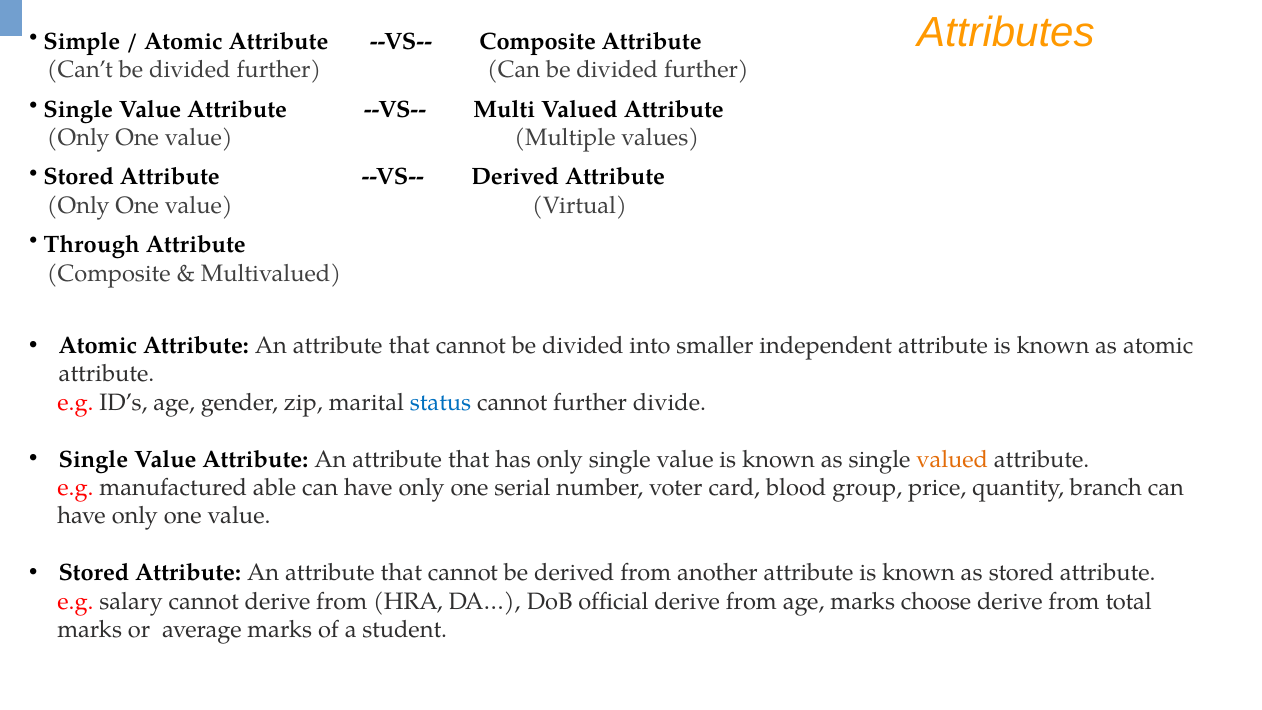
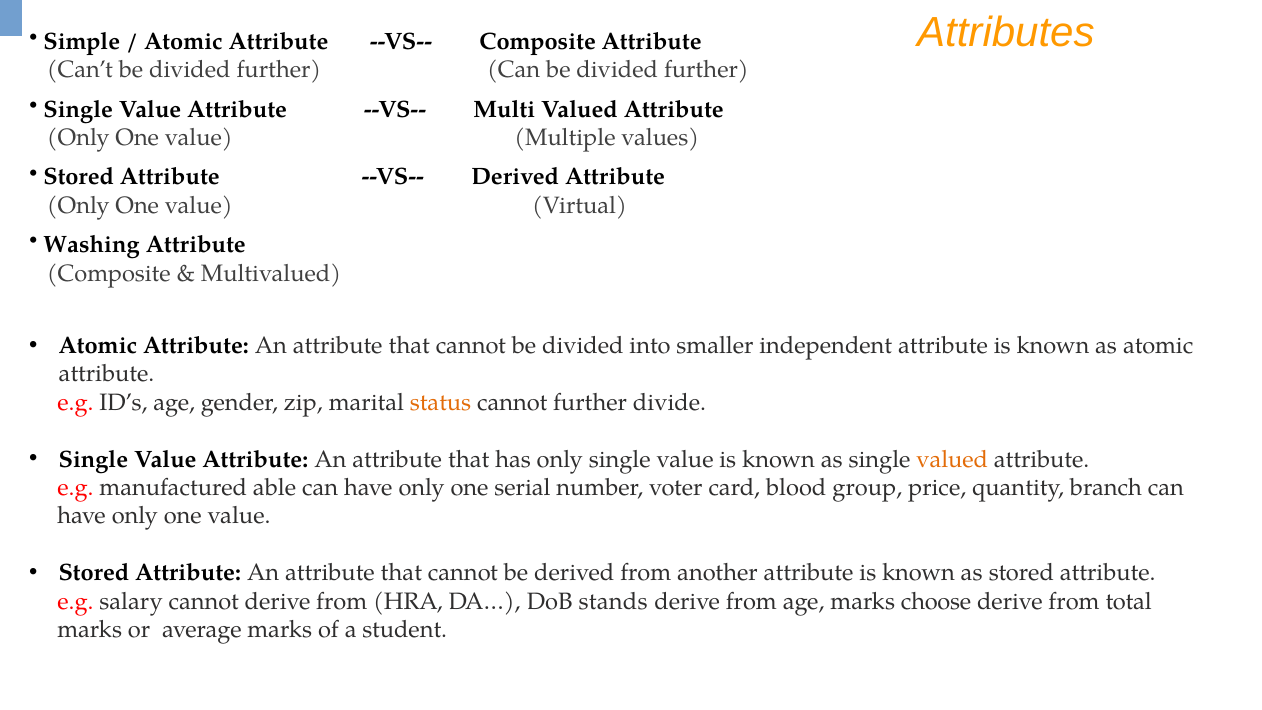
Through: Through -> Washing (92, 245)
status colour: blue -> orange (441, 402)
official: official -> stands (613, 601)
